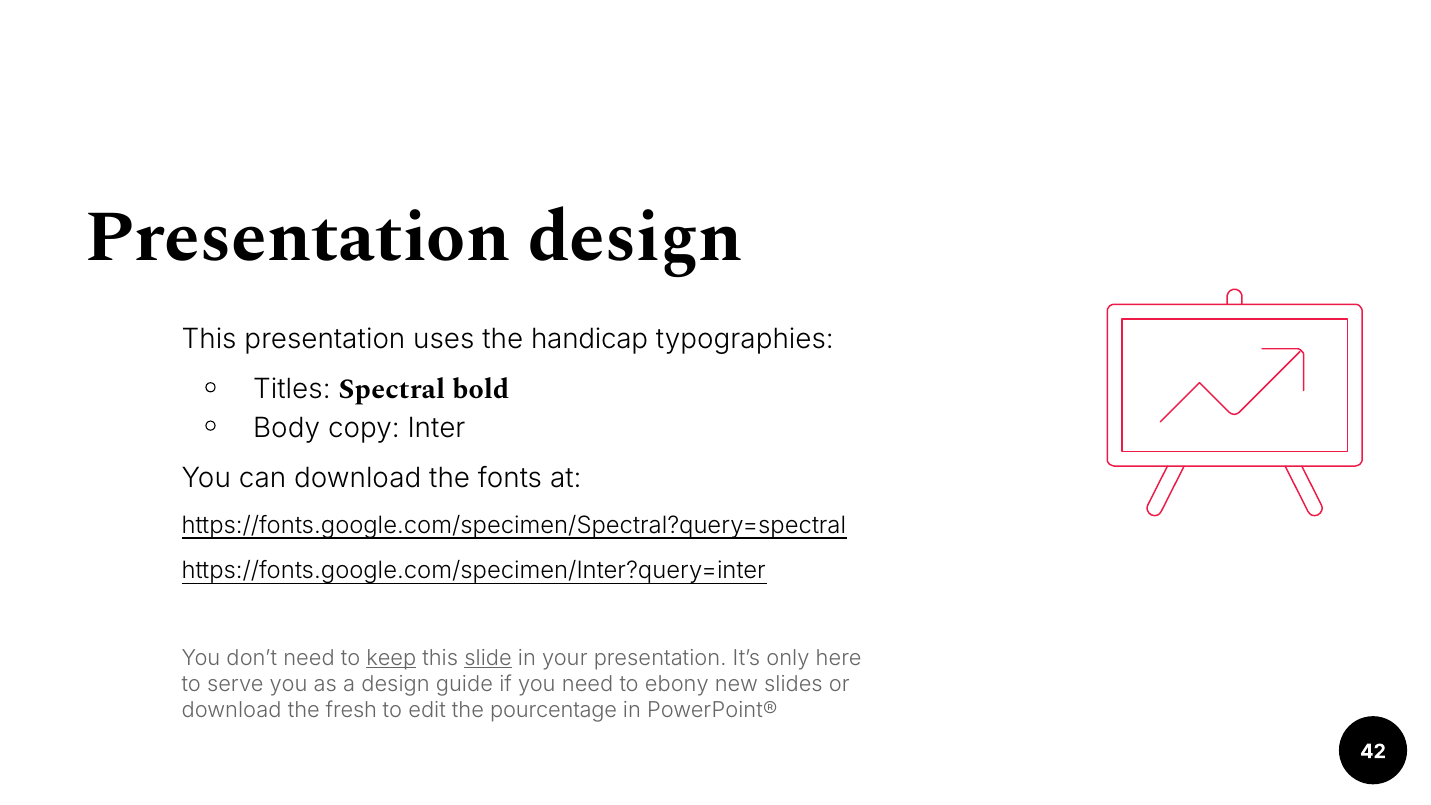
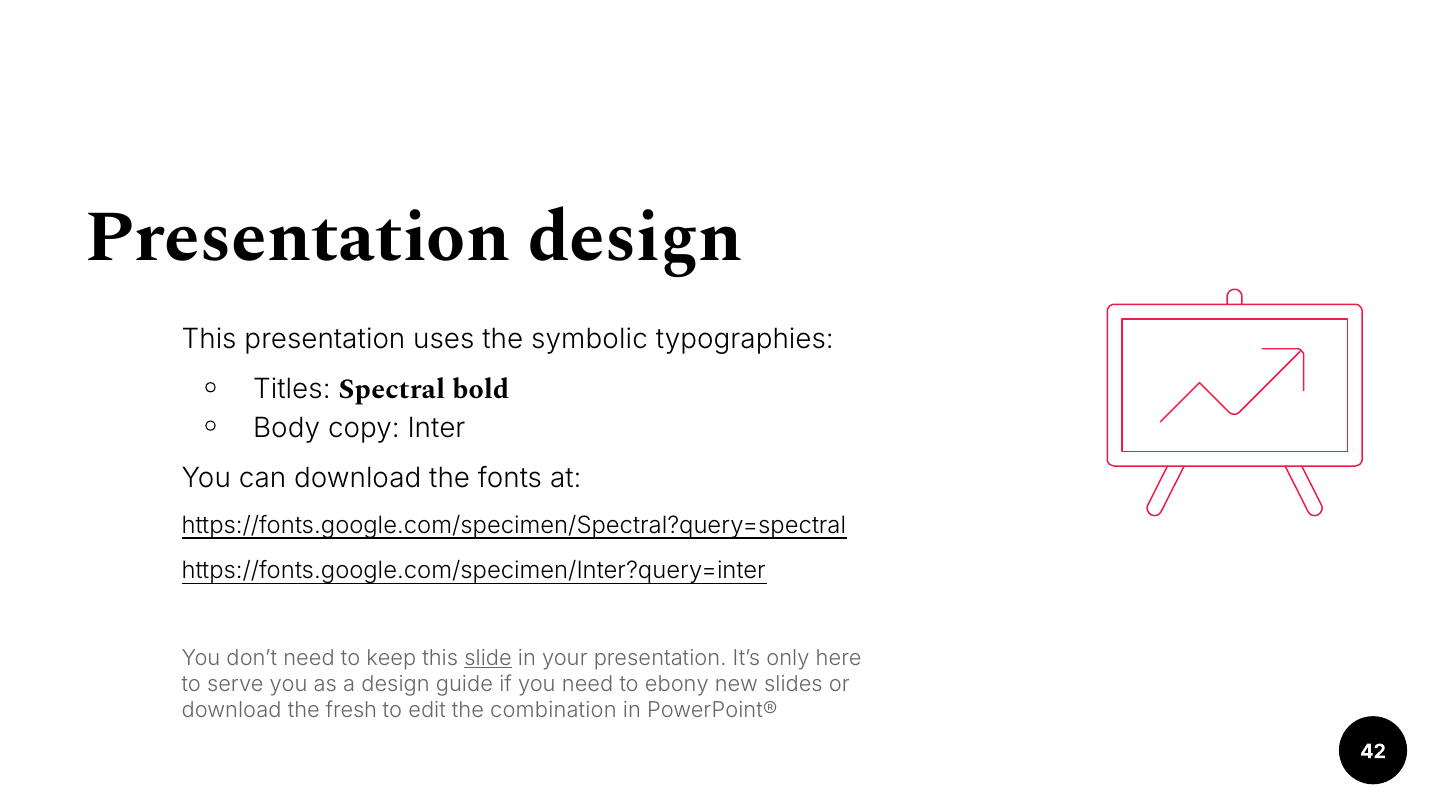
handicap: handicap -> symbolic (589, 339)
keep underline: present -> none (391, 658)
pourcentage: pourcentage -> combination (553, 710)
